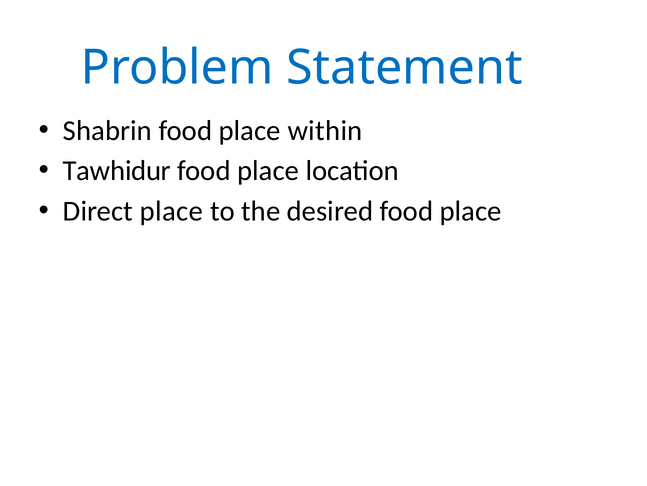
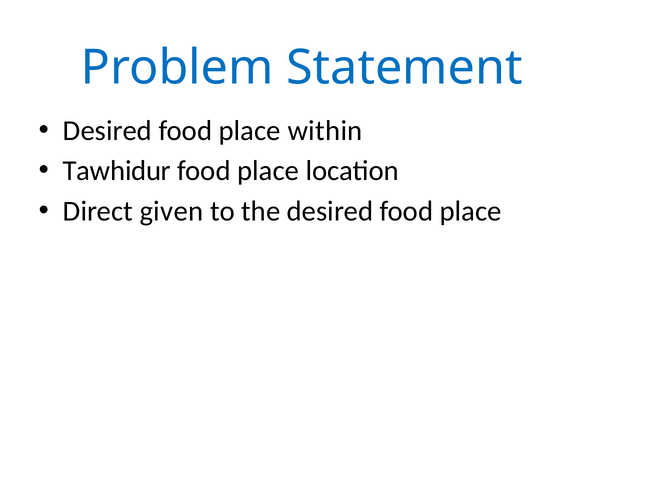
Shabrin: Shabrin -> Desired (108, 130)
Direct place: place -> given (171, 211)
